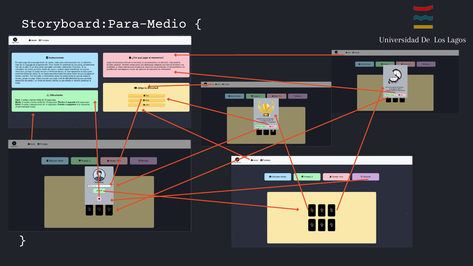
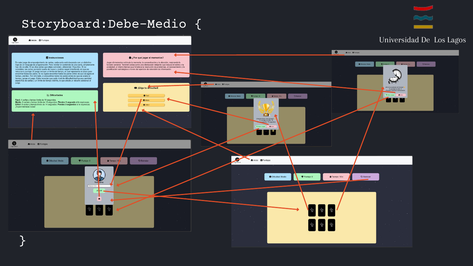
Storyboard:Para-Medio: Storyboard:Para-Medio -> Storyboard:Debe-Medio (104, 23)
